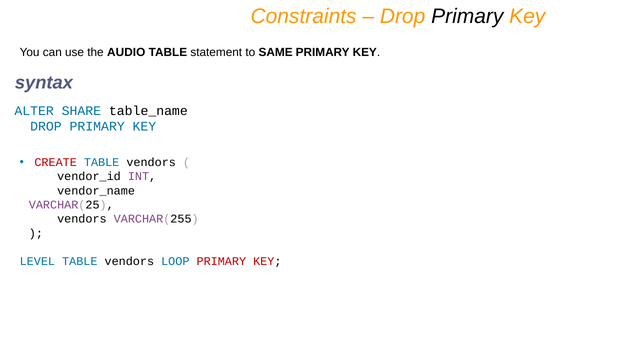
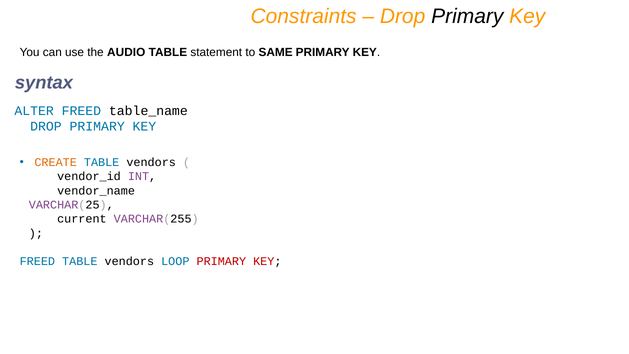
ALTER SHARE: SHARE -> FREED (81, 111)
CREATE colour: red -> orange (56, 162)
vendors: vendors -> current (82, 219)
LEVEL: LEVEL -> FREED (37, 261)
